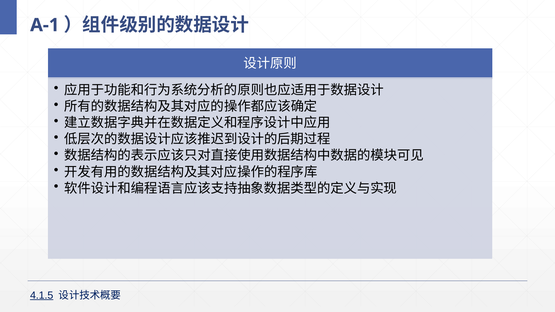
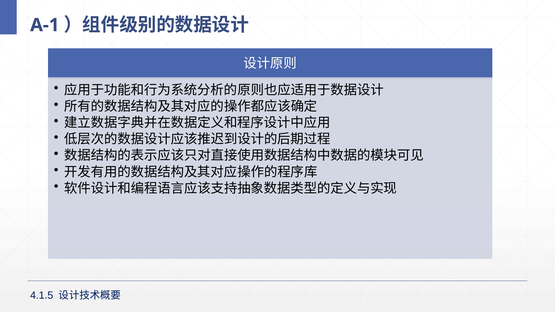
4.1.5 underline: present -> none (42, 295)
